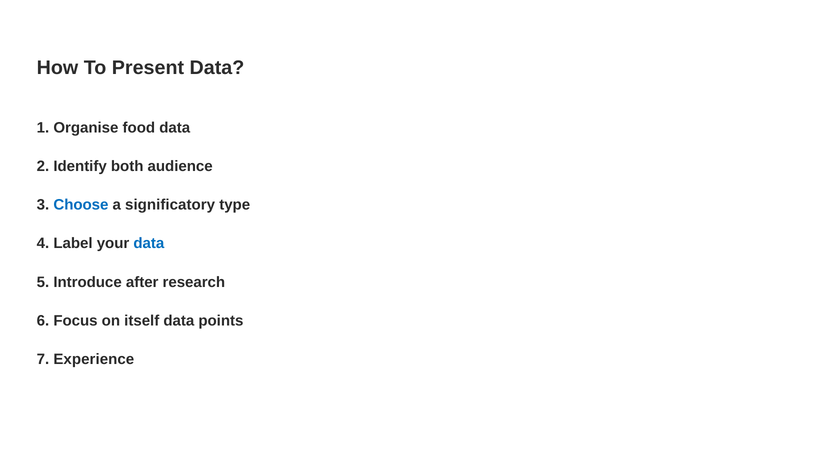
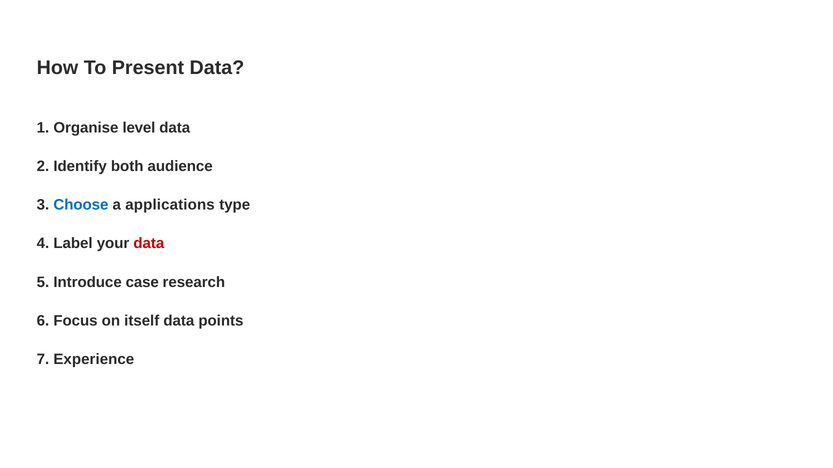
food: food -> level (139, 128)
significatory: significatory -> applications (170, 205)
data colour: blue -> red (149, 244)
after: after -> case (142, 282)
